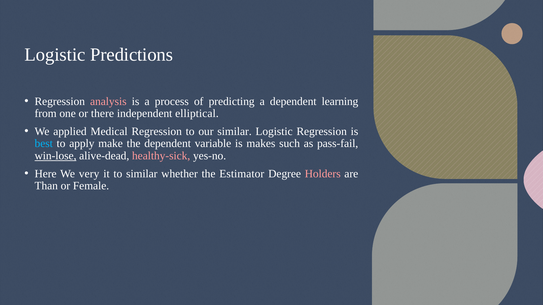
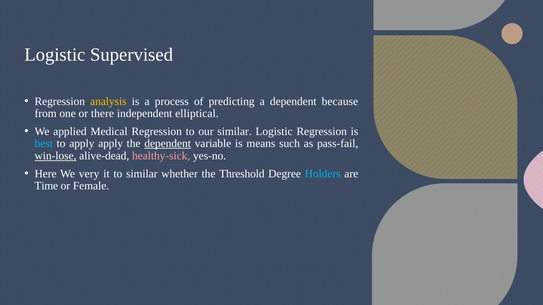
Predictions: Predictions -> Supervised (132, 55)
analysis colour: pink -> yellow (108, 101)
learning: learning -> because (340, 101)
apply make: make -> apply (111, 144)
dependent underline: none -> present (168, 144)
makes: makes -> means (261, 144)
Estimator: Estimator -> Threshold (242, 174)
Holders colour: pink -> light blue (323, 174)
Than: Than -> Time (46, 186)
